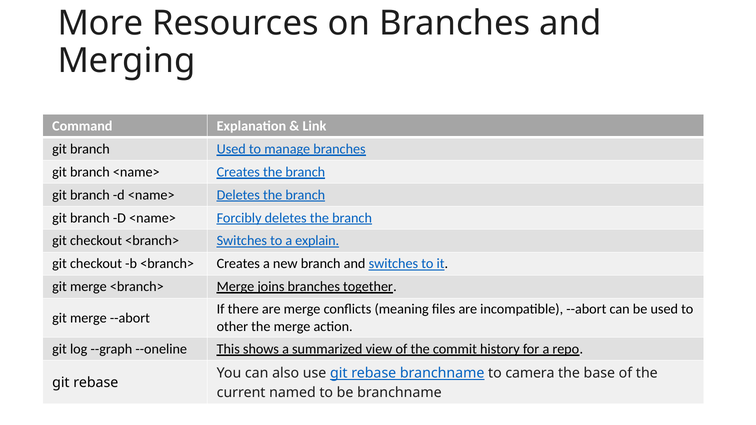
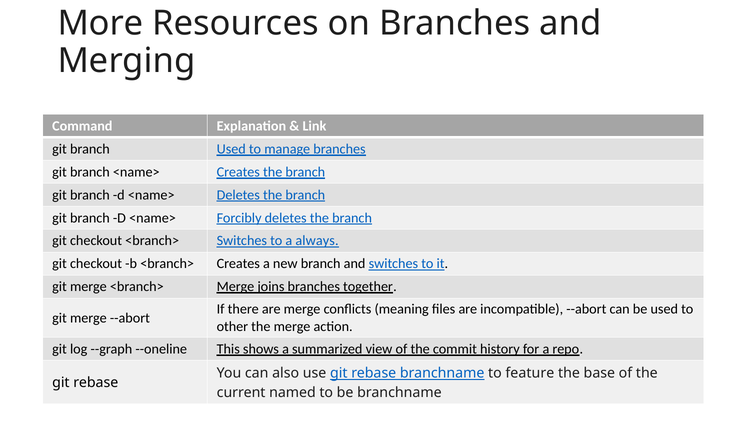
explain: explain -> always (317, 241)
camera: camera -> feature (530, 373)
